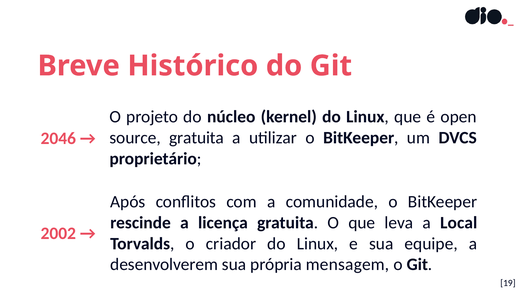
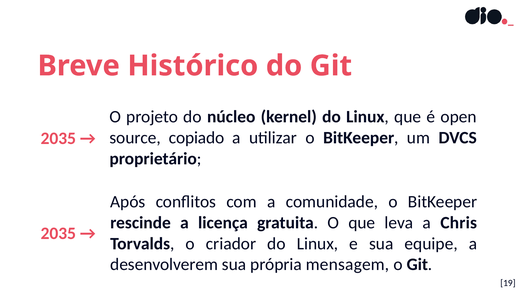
source gratuita: gratuita -> copiado (197, 138)
2046: 2046 -> 2035 (58, 138)
Local: Local -> Chris (459, 223)
2002: 2002 -> 2035 (58, 234)
